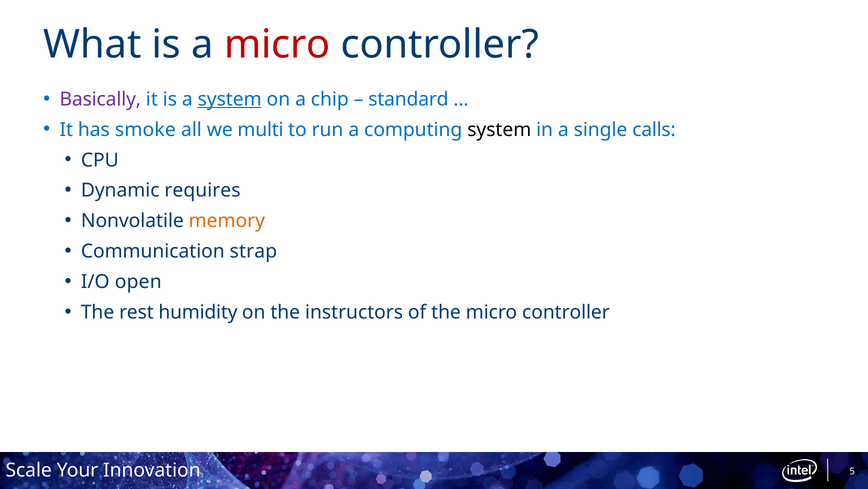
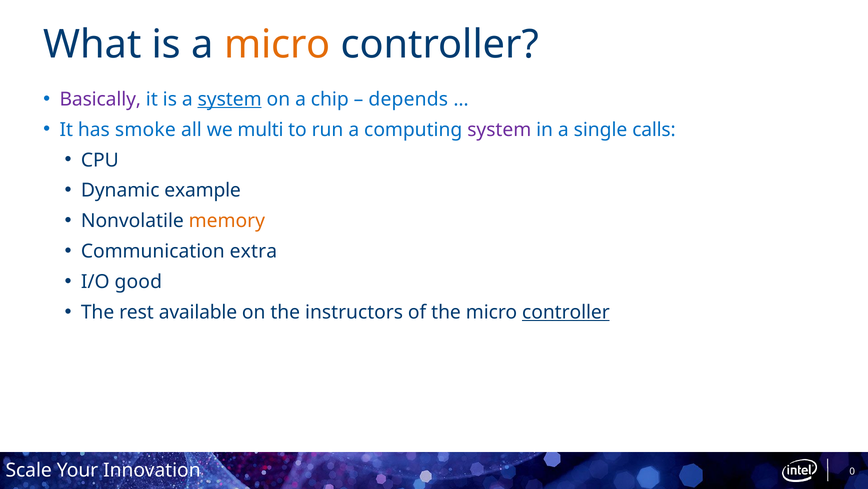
micro colour: red -> orange (277, 44)
standard: standard -> depends (408, 99)
system colour: black -> purple (499, 130)
requires: requires -> example (203, 190)
strap: strap -> extra (253, 251)
open: open -> good (138, 281)
humidity: humidity -> available (198, 312)
controller underline: none -> present (566, 312)
5: 5 -> 0 (852, 471)
